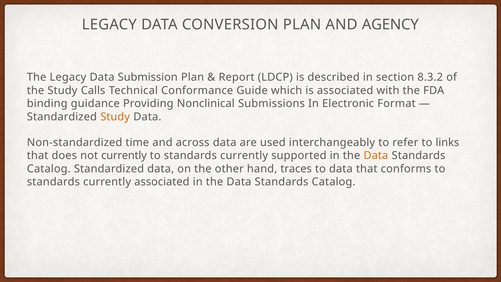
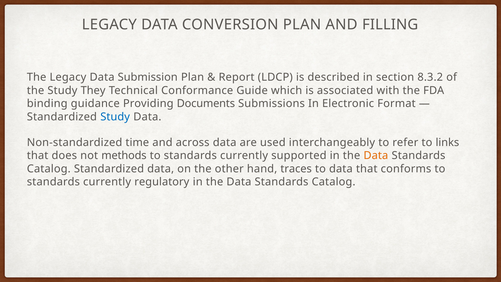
AGENCY: AGENCY -> FILLING (390, 24)
Calls: Calls -> They (93, 90)
Nonclinical: Nonclinical -> Documents (206, 104)
Study colour: orange -> blue (115, 117)
not currently: currently -> methods (124, 156)
currently associated: associated -> regulatory (162, 182)
